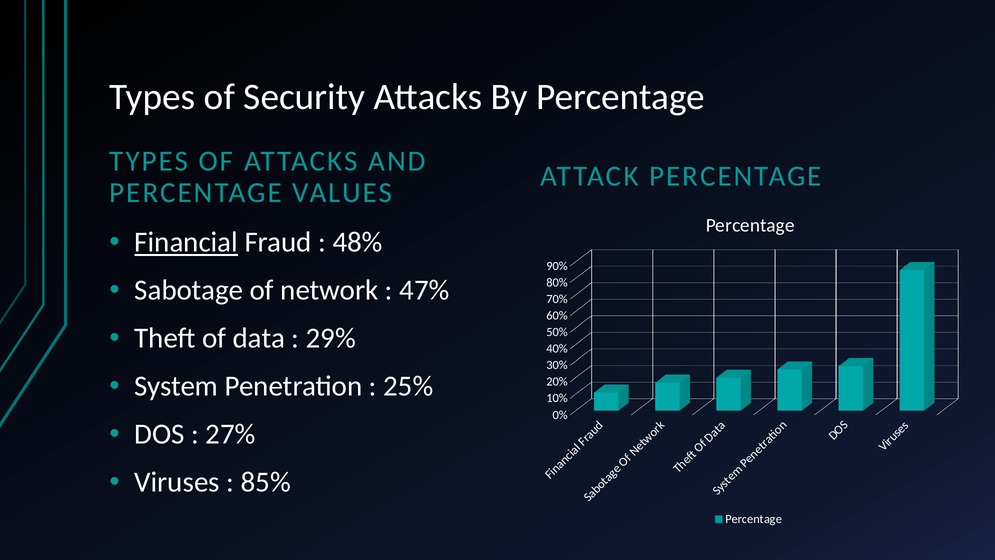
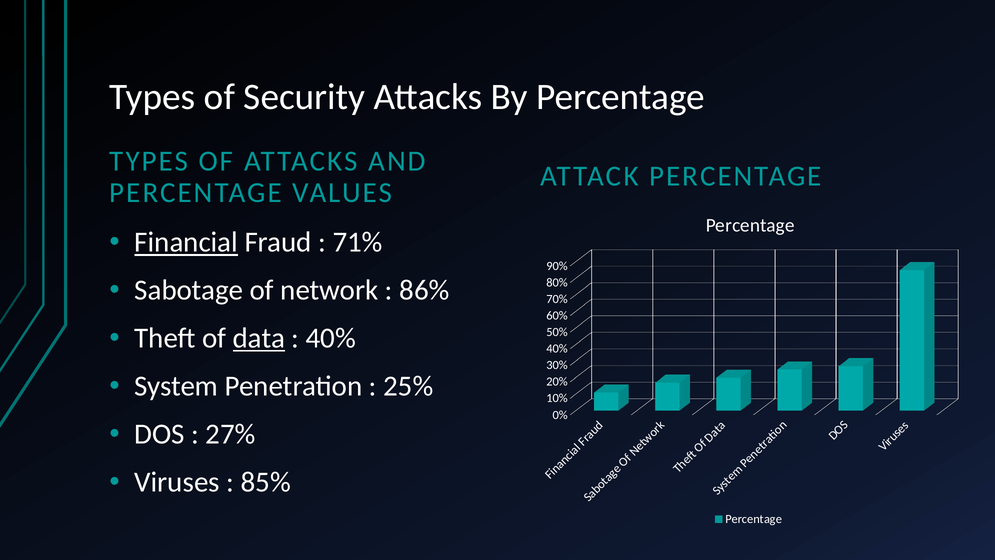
48%: 48% -> 71% (358, 242)
47%: 47% -> 86% (424, 290)
data underline: none -> present (259, 338)
29%: 29% -> 40% (331, 338)
